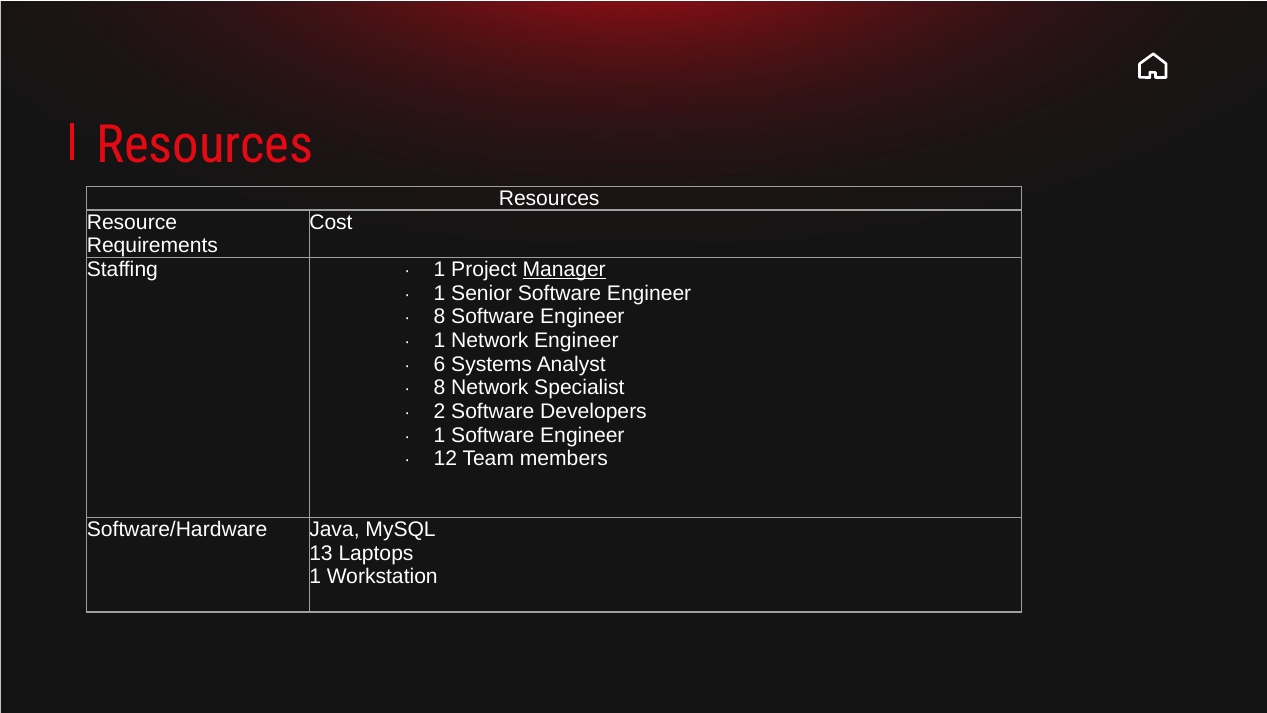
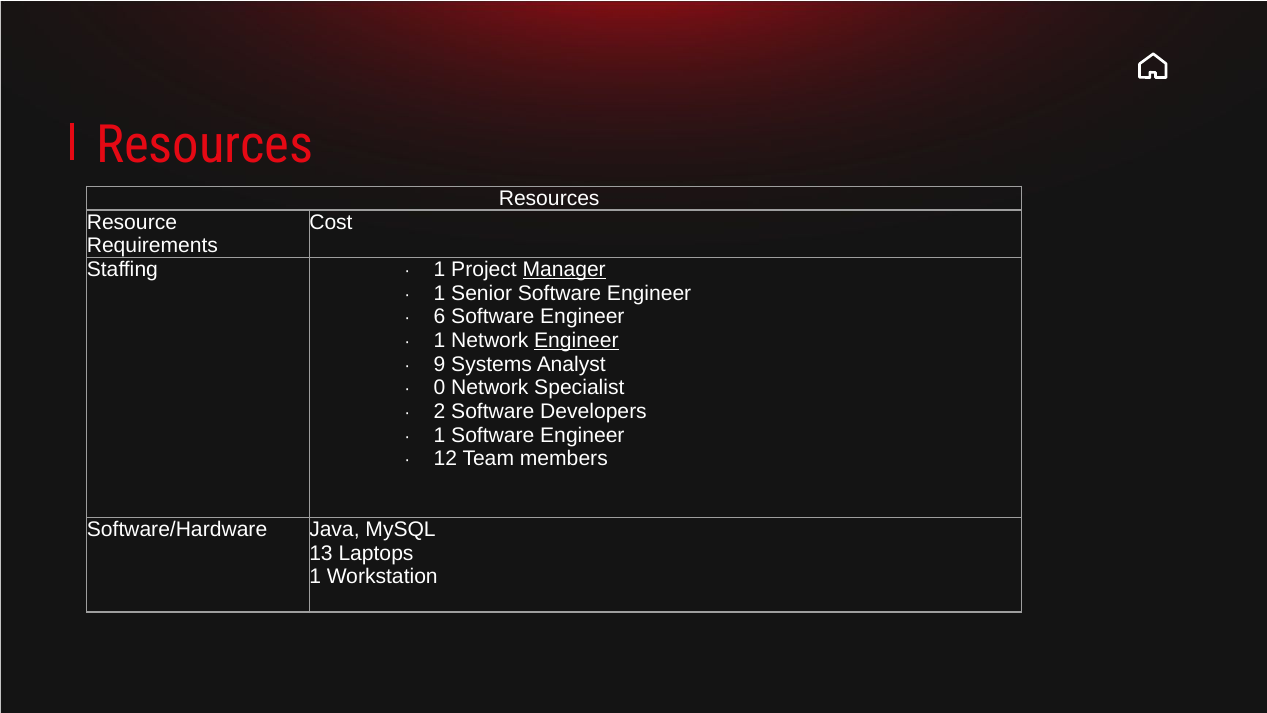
8: 8 -> 6 (440, 317)
Engineer underline: none -> present (576, 340)
6: 6 -> 9 (440, 364)
8: 8 -> 0 (440, 388)
